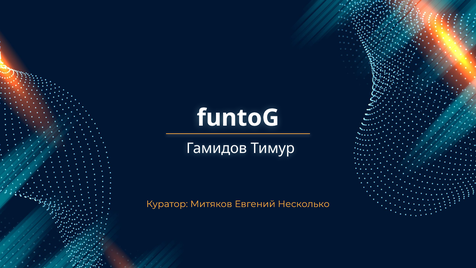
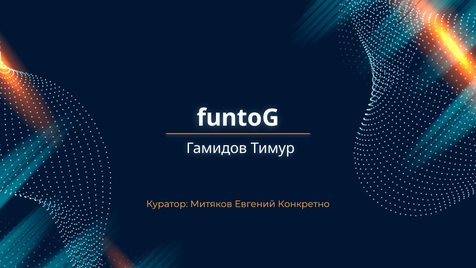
Несколько: Несколько -> Конкретно (304, 204)
